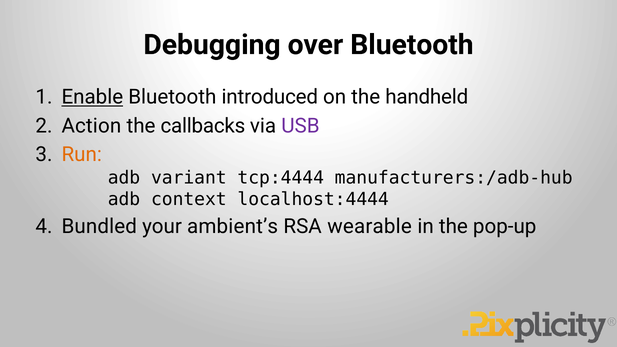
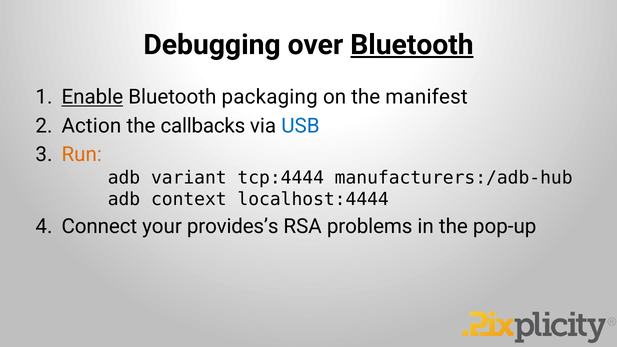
Bluetooth underline: none -> present (412, 45)
introduced: introduced -> packaging (270, 97)
handheld: handheld -> manifest (427, 97)
USB colour: purple -> blue (300, 126)
Bundled: Bundled -> Connect (99, 227)
ambient’s: ambient’s -> provides’s (233, 227)
wearable: wearable -> problems (370, 227)
